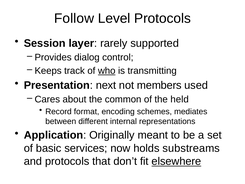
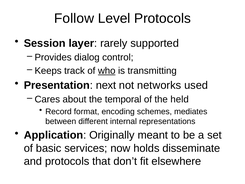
members: members -> networks (159, 85)
common: common -> temporal (123, 99)
substreams: substreams -> disseminate (191, 148)
elsewhere underline: present -> none (176, 161)
